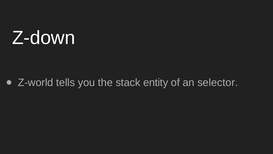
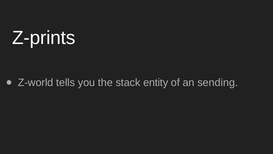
Z-down: Z-down -> Z-prints (44, 38)
selector: selector -> sending (218, 82)
